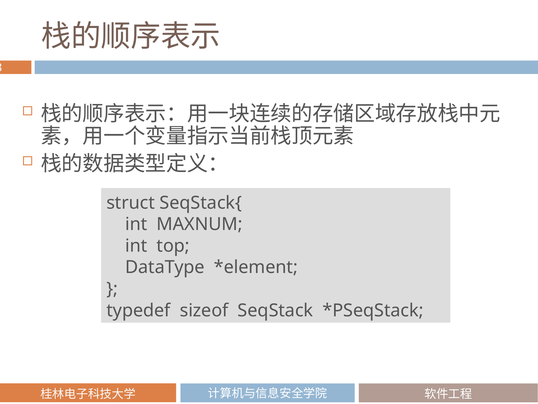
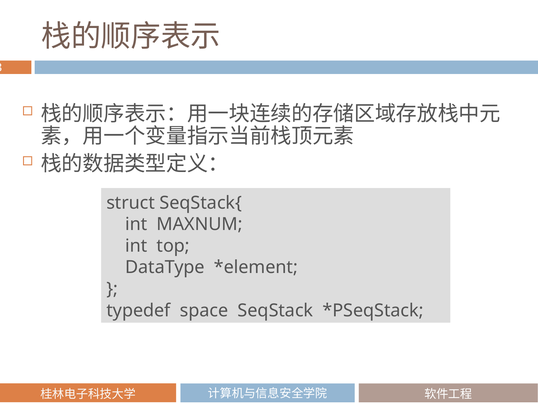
sizeof: sizeof -> space (204, 310)
